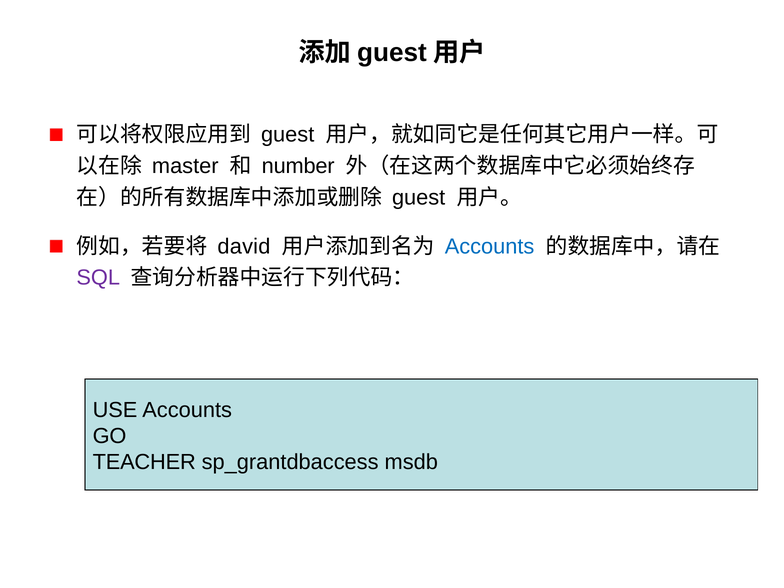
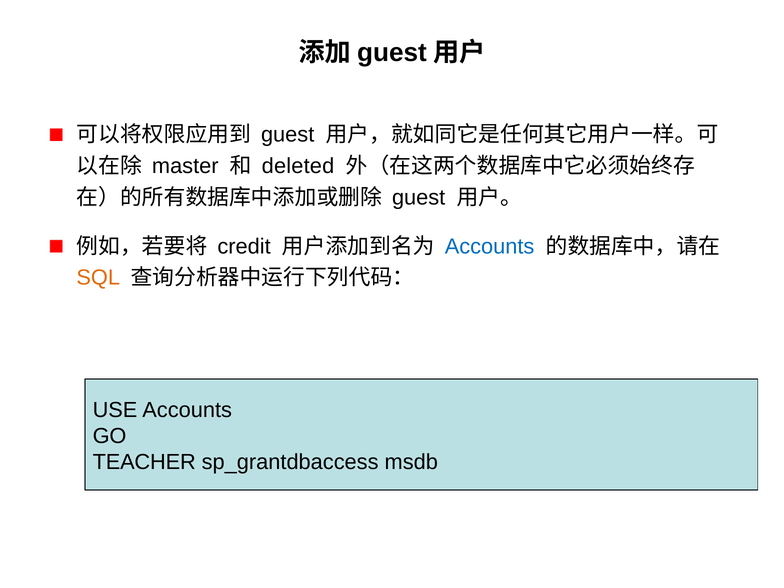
number: number -> deleted (298, 166)
david: david -> credit (244, 246)
SQL colour: purple -> orange (98, 278)
